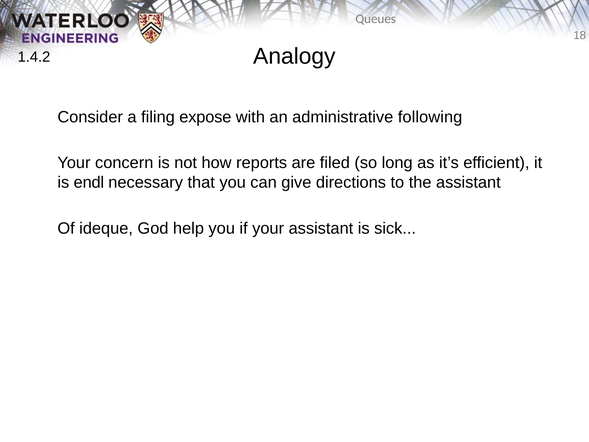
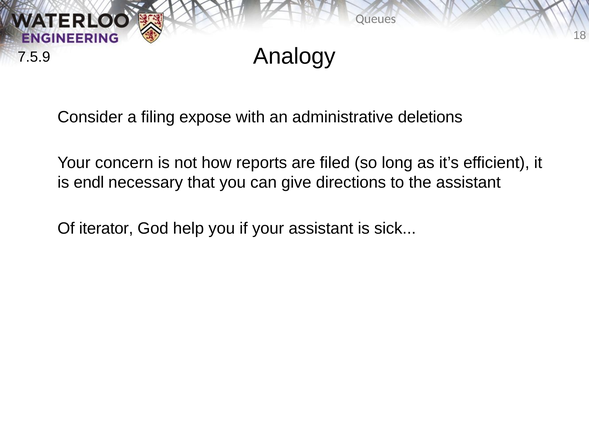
1.4.2: 1.4.2 -> 7.5.9 (34, 57)
following: following -> deletions (430, 117)
ideque: ideque -> iterator (106, 228)
